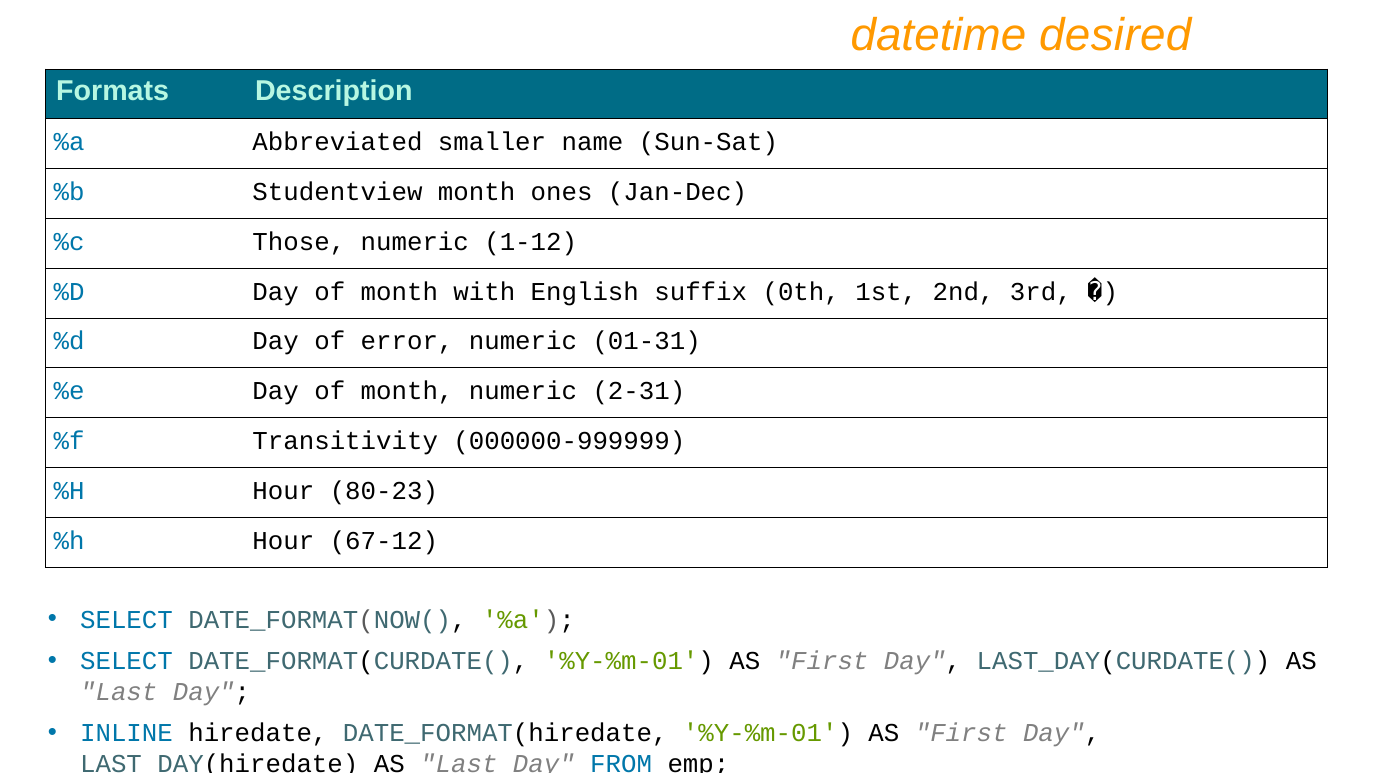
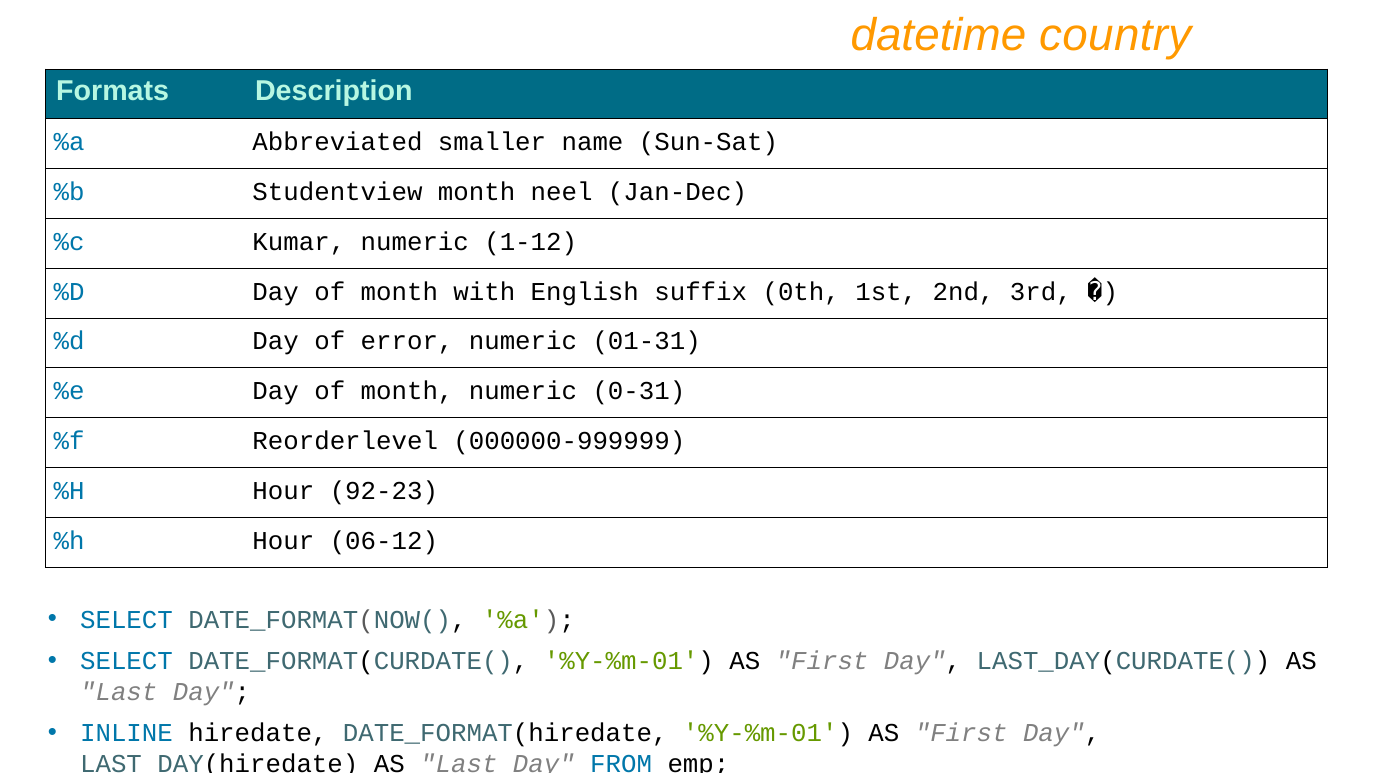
desired: desired -> country (1115, 36)
ones: ones -> neel (562, 192)
Those: Those -> Kumar (299, 242)
2-31: 2-31 -> 0-31 (639, 391)
Transitivity: Transitivity -> Reorderlevel (345, 441)
80-23: 80-23 -> 92-23 (384, 491)
67-12: 67-12 -> 06-12 (384, 541)
